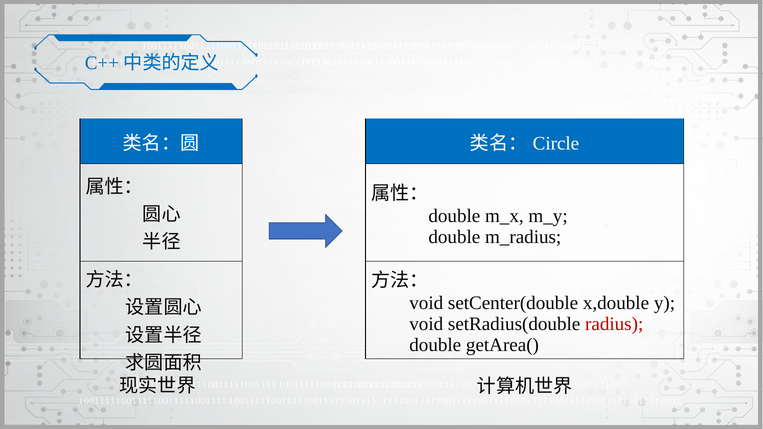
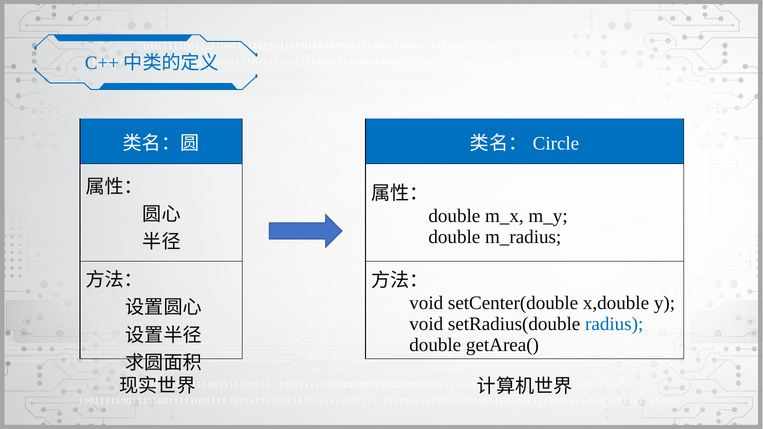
radius colour: red -> blue (614, 324)
